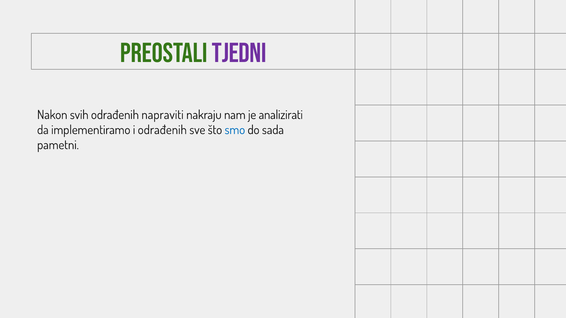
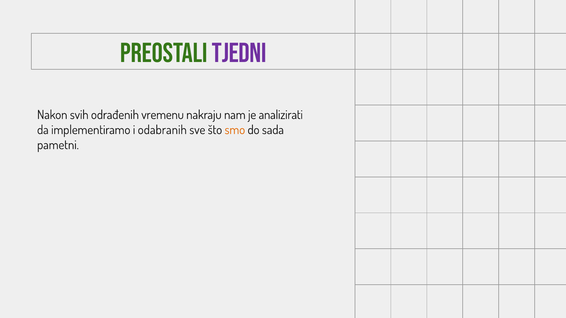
napraviti: napraviti -> vremenu (163, 115)
i odrađenih: odrađenih -> odabranih (162, 130)
smo colour: blue -> orange (235, 130)
